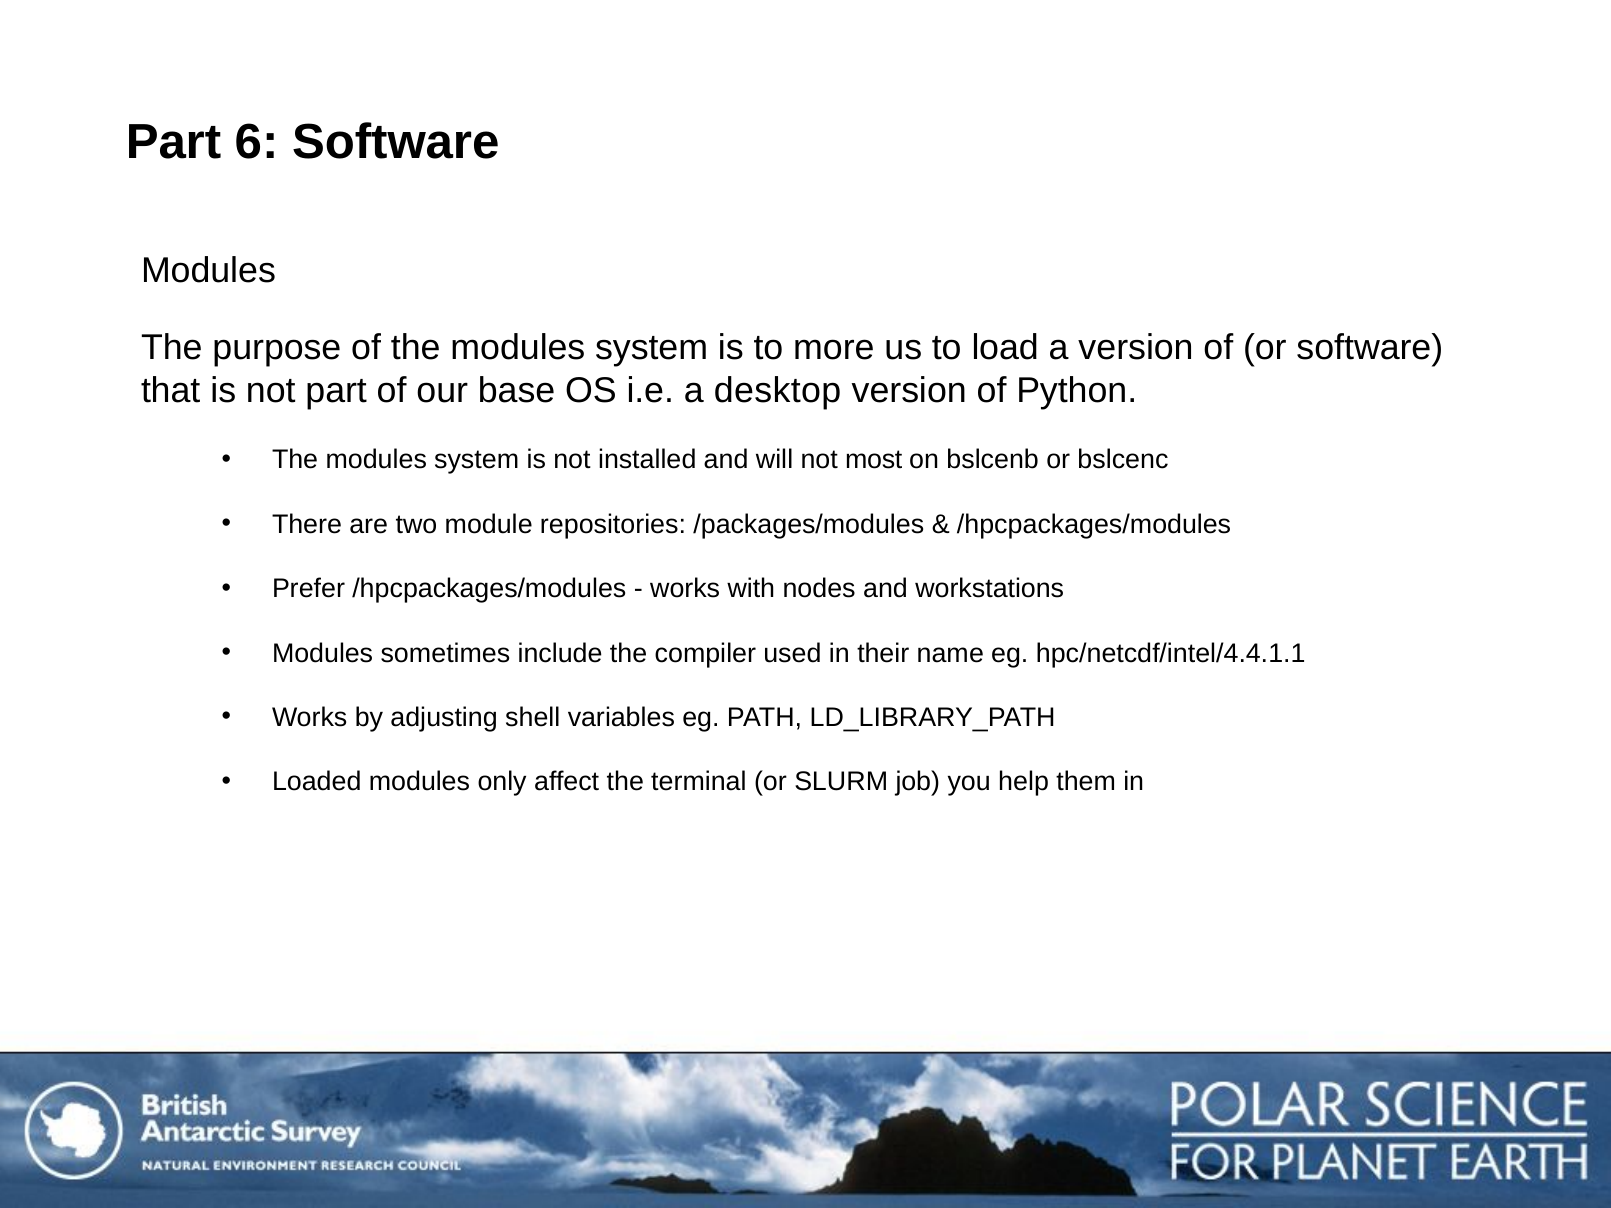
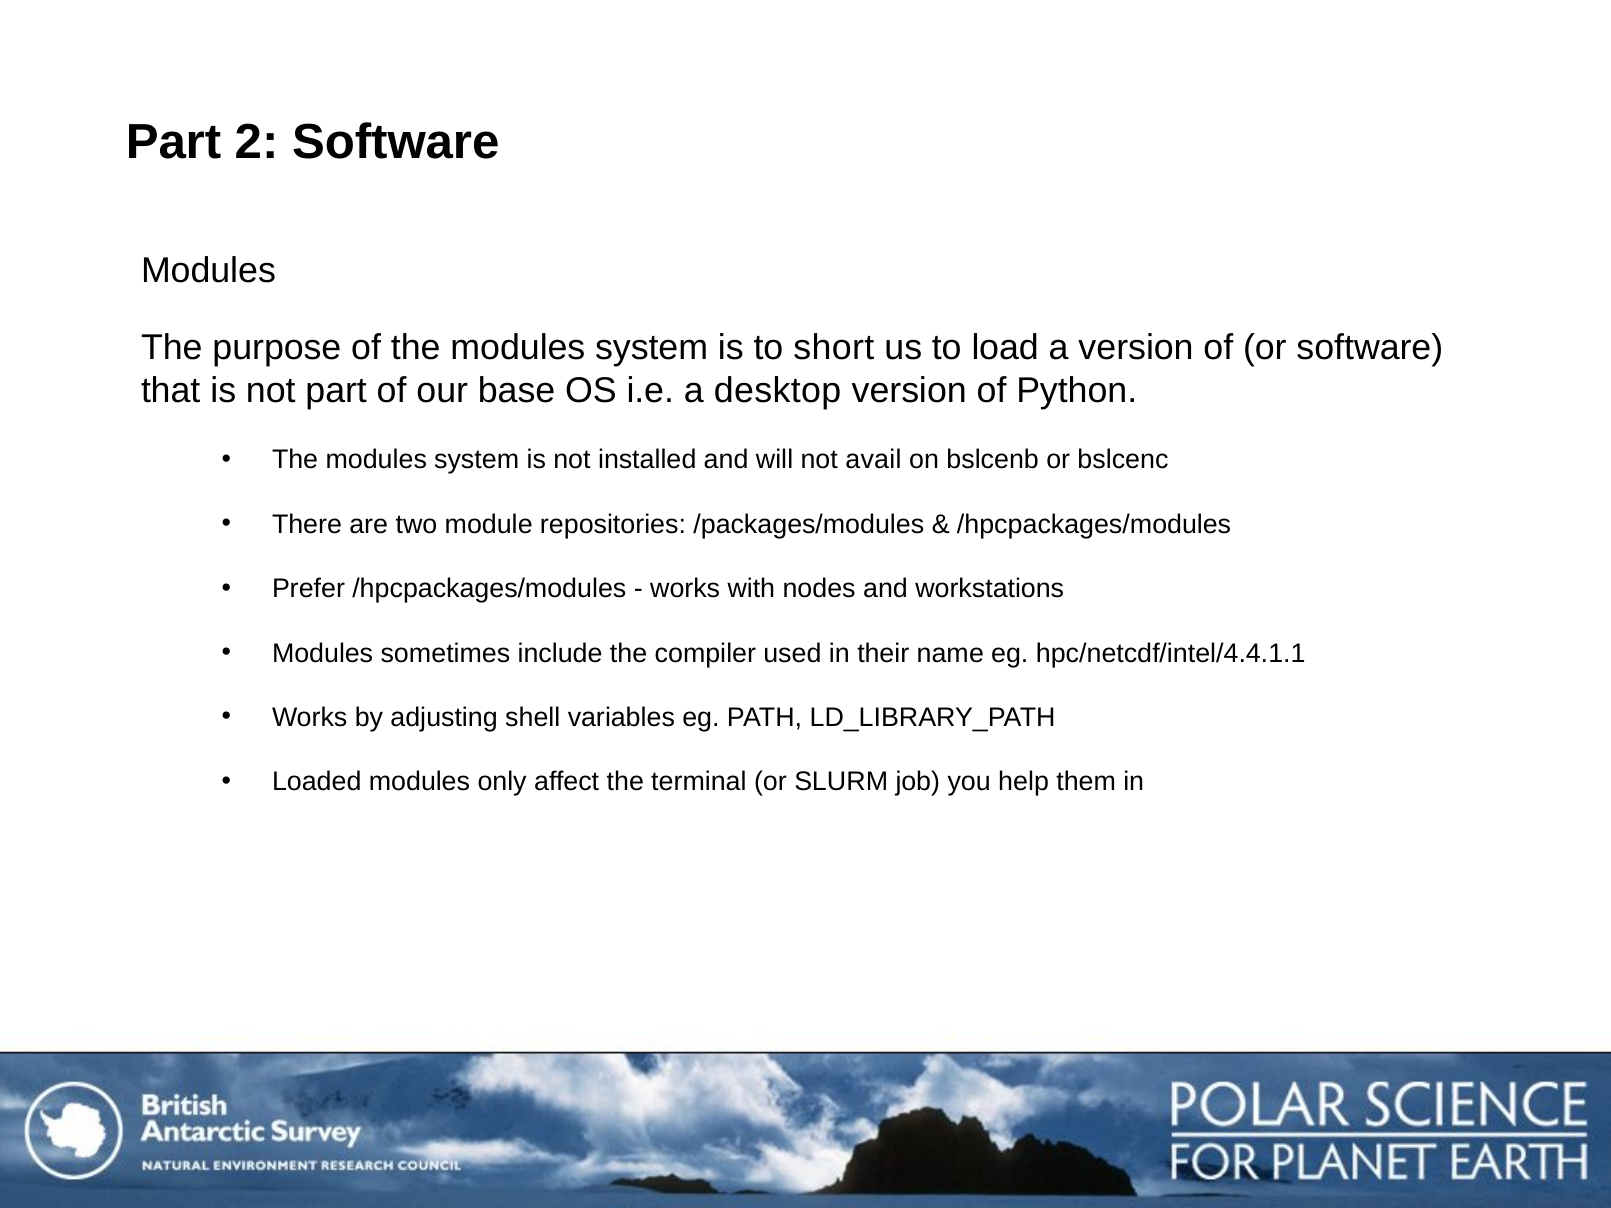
6: 6 -> 2 (257, 142)
more: more -> short (834, 348)
most: most -> avail (873, 460)
